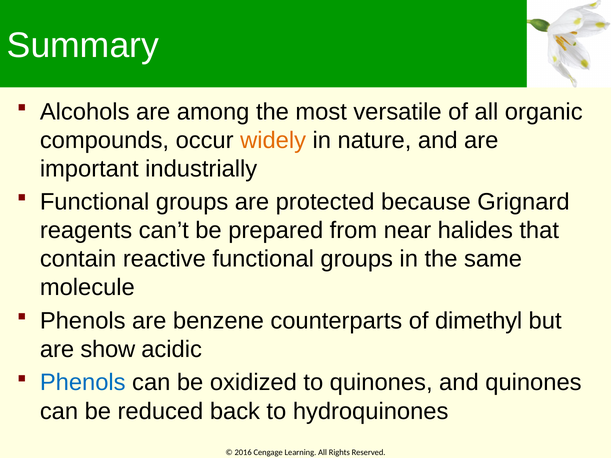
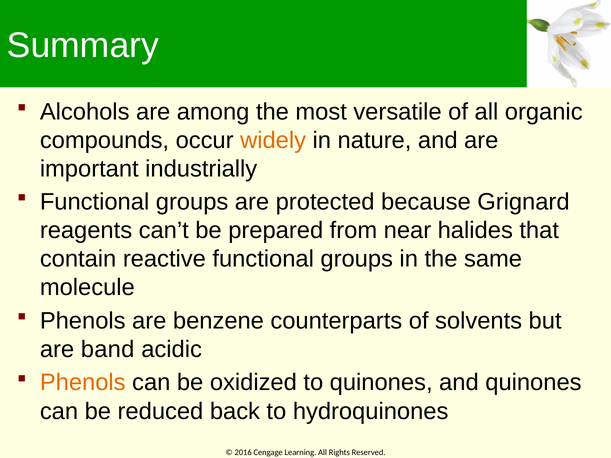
dimethyl: dimethyl -> solvents (479, 321)
show: show -> band (108, 350)
Phenols colour: blue -> orange (83, 383)
